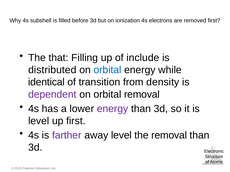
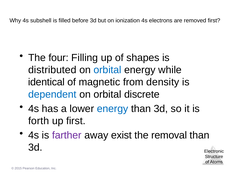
that: that -> four (59, 58)
include: include -> shapes (143, 58)
transition: transition -> magnetic (99, 82)
dependent colour: purple -> blue (52, 95)
orbital removal: removal -> discrete (142, 95)
energy colour: purple -> blue (113, 109)
level: level -> forth (39, 121)
away level: level -> exist (121, 136)
